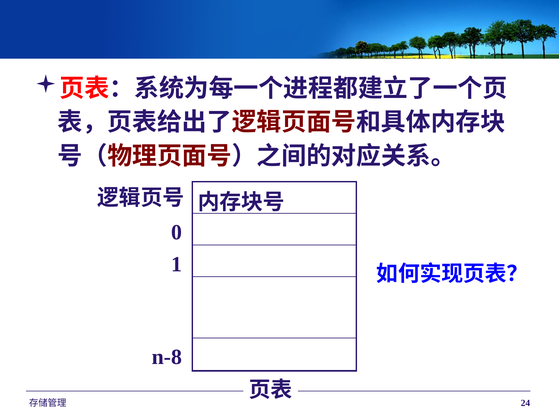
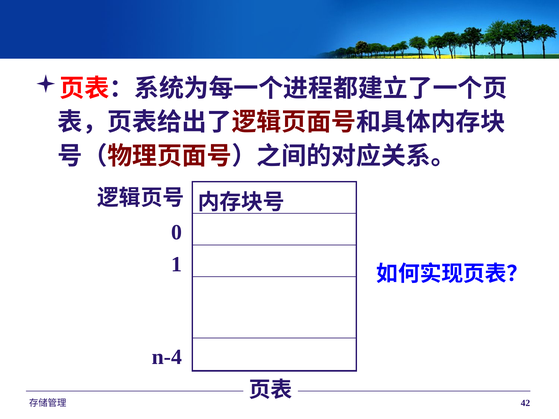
n-8: n-8 -> n-4 (167, 357)
24: 24 -> 42 (525, 403)
